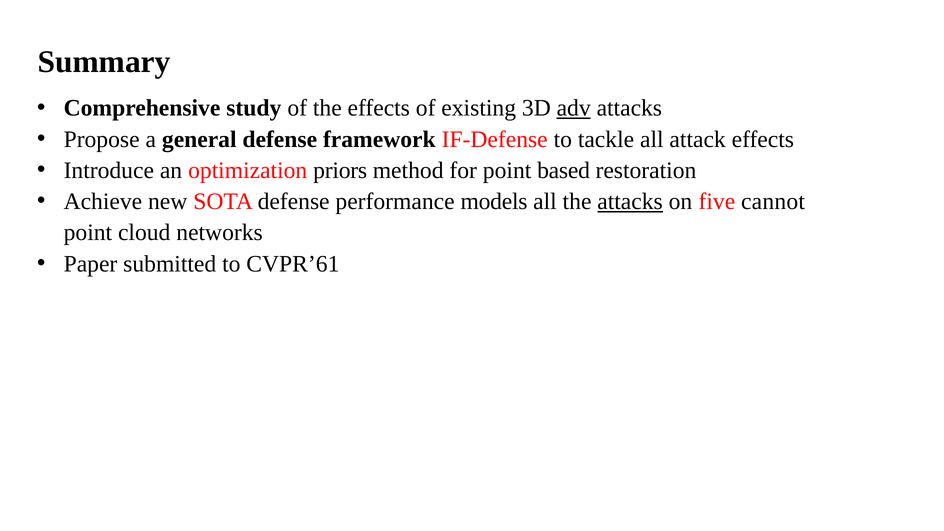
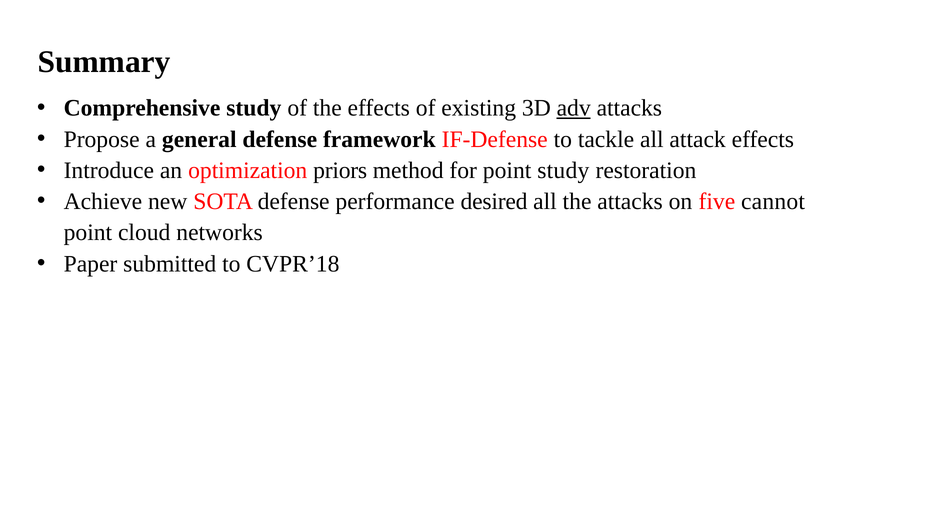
point based: based -> study (563, 170)
models: models -> desired (494, 202)
attacks underline: present -> none (630, 202)
CVPR’61: CVPR’61 -> CVPR’18 (293, 264)
